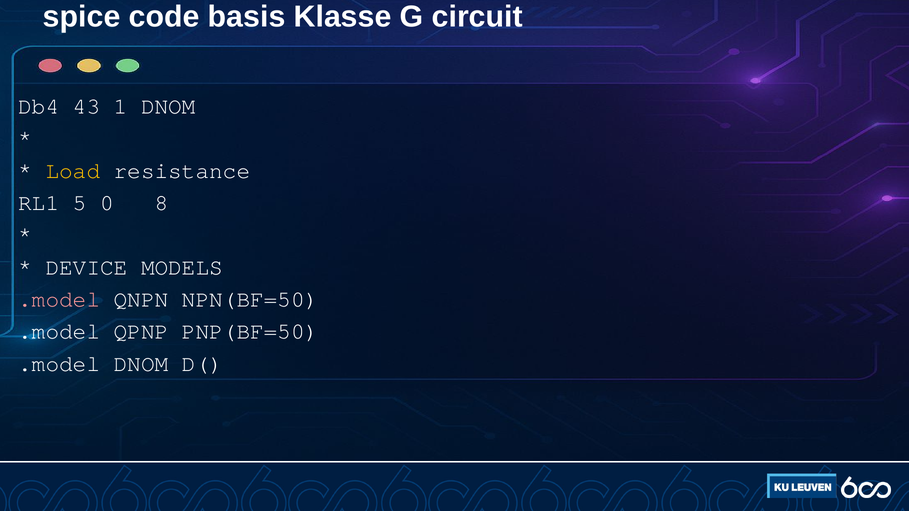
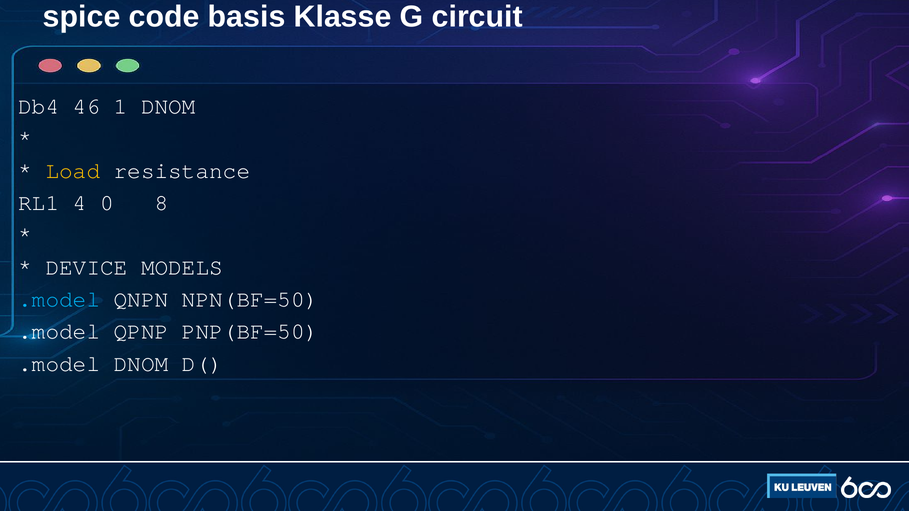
43: 43 -> 46 (87, 106)
5: 5 -> 4 (80, 203)
.model colour: pink -> light blue (59, 299)
